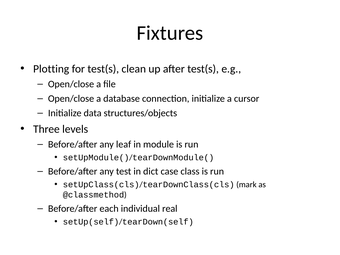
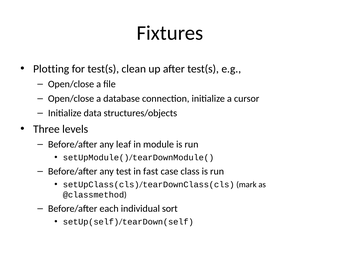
dict: dict -> fast (151, 171)
real: real -> sort (170, 209)
